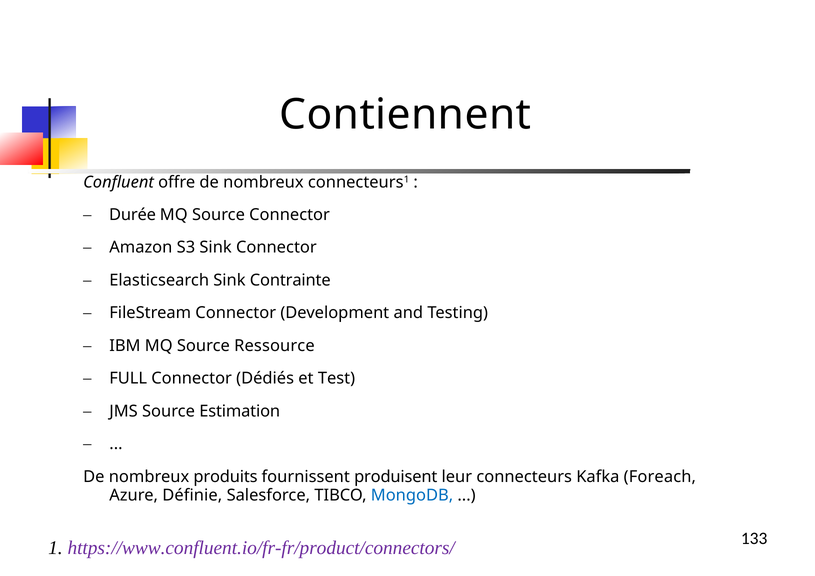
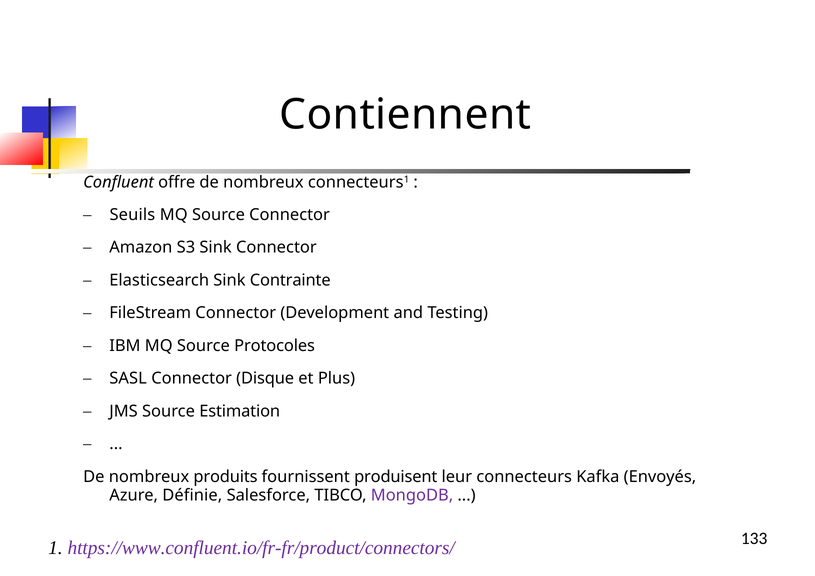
Durée: Durée -> Seuils (132, 215)
Ressource: Ressource -> Protocoles (275, 346)
FULL: FULL -> SASL (128, 379)
Dédiés: Dédiés -> Disque (265, 379)
Test: Test -> Plus (337, 379)
Foreach: Foreach -> Envoyés (660, 477)
MongoDB colour: blue -> purple (412, 496)
